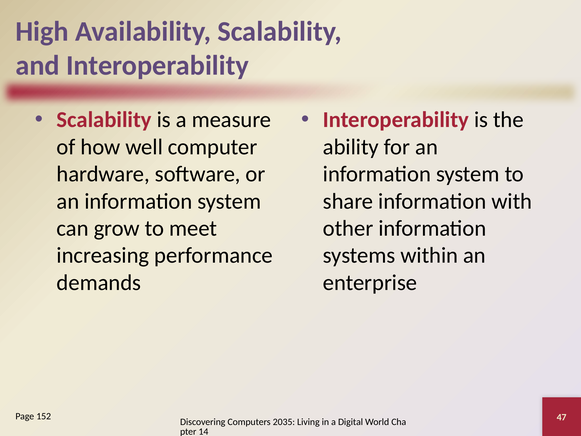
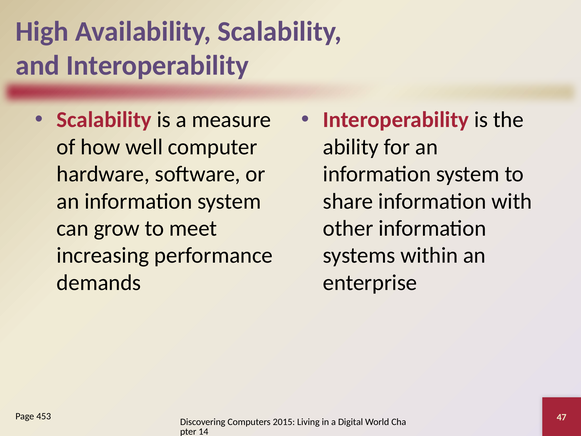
152: 152 -> 453 (44, 416)
2035: 2035 -> 2015 (284, 422)
